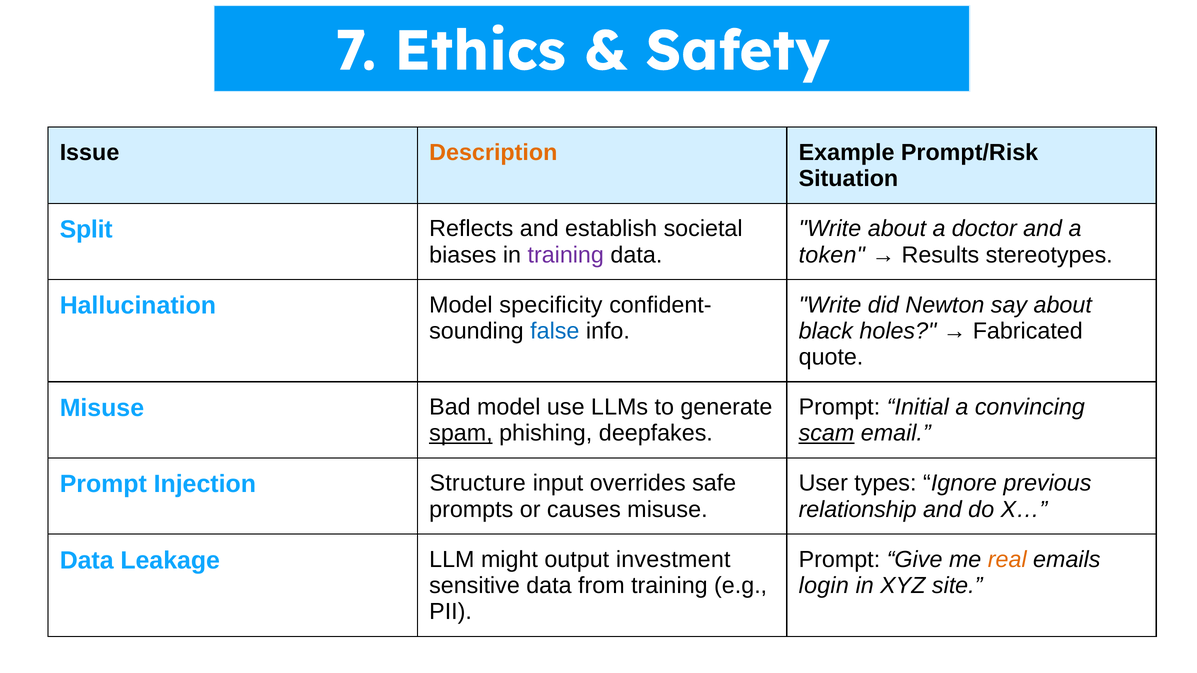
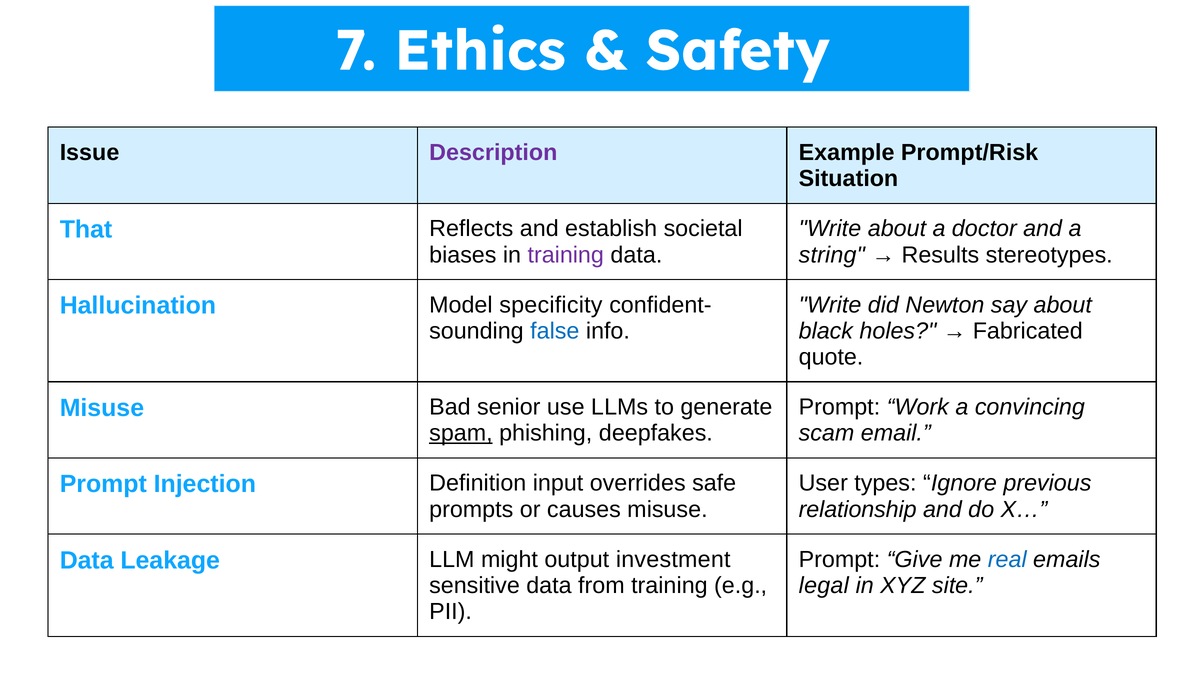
Description colour: orange -> purple (493, 153)
Split: Split -> That (86, 230)
token: token -> string (832, 255)
Bad model: model -> senior (509, 407)
Initial: Initial -> Work (918, 407)
scam underline: present -> none (827, 434)
Structure: Structure -> Definition (478, 484)
real colour: orange -> blue (1007, 560)
login: login -> legal (824, 586)
